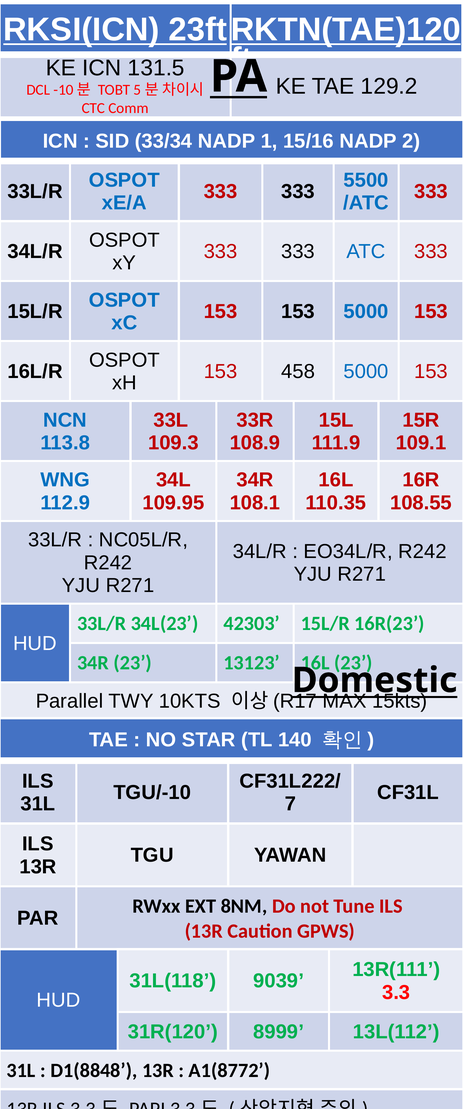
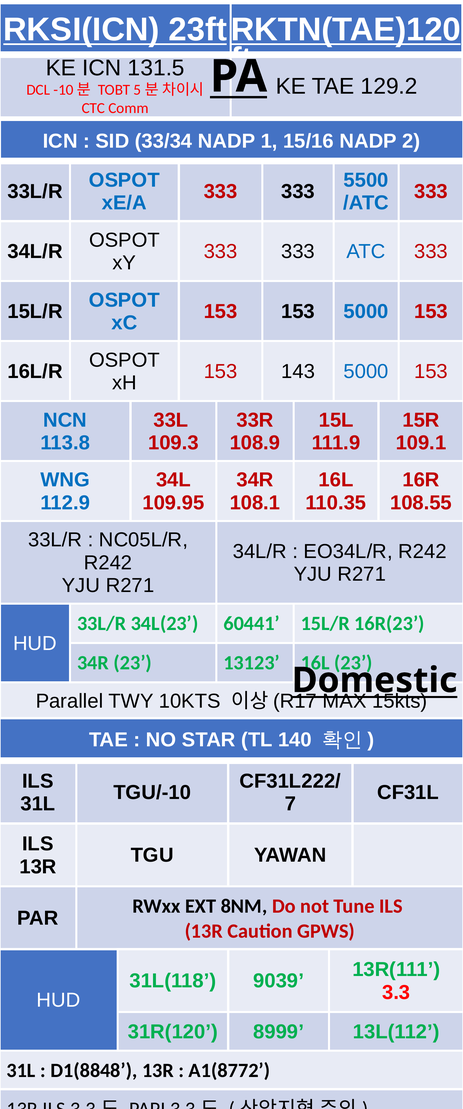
458: 458 -> 143 (298, 371)
42303: 42303 -> 60441 (252, 623)
